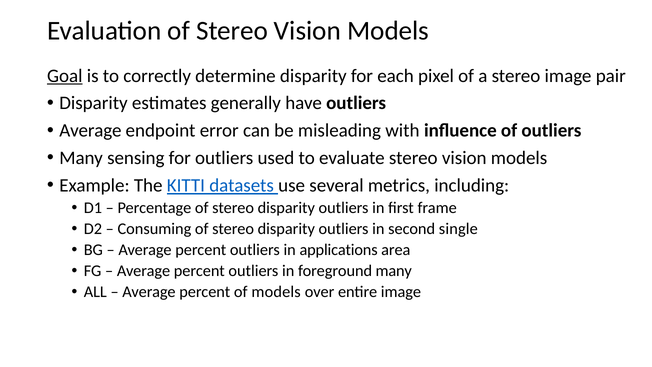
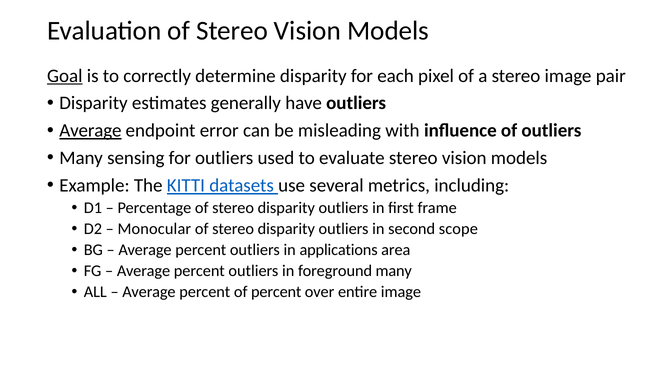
Average underline: none -> present (90, 130)
Consuming: Consuming -> Monocular (154, 229)
single: single -> scope (458, 229)
of models: models -> percent (276, 292)
